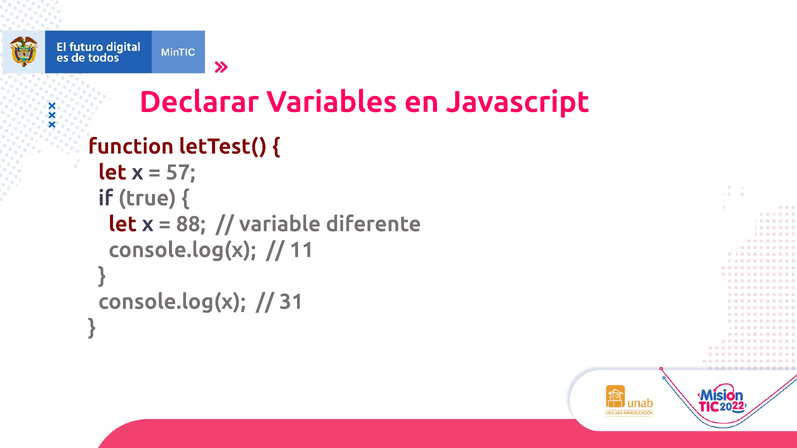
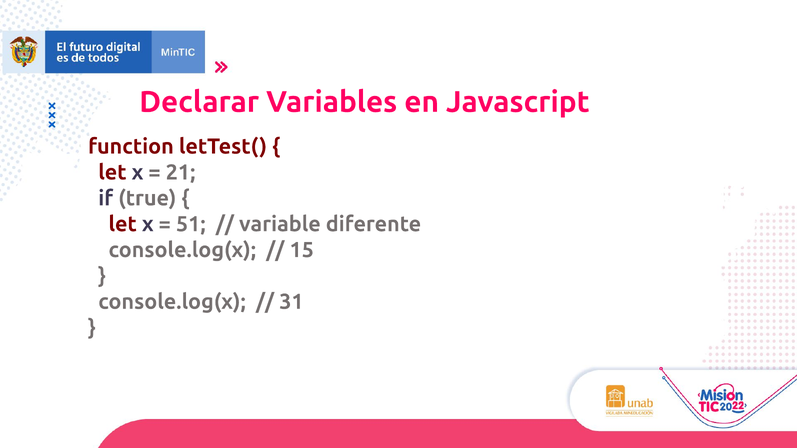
57: 57 -> 21 (181, 172)
88: 88 -> 51 (191, 224)
11: 11 -> 15 (302, 250)
